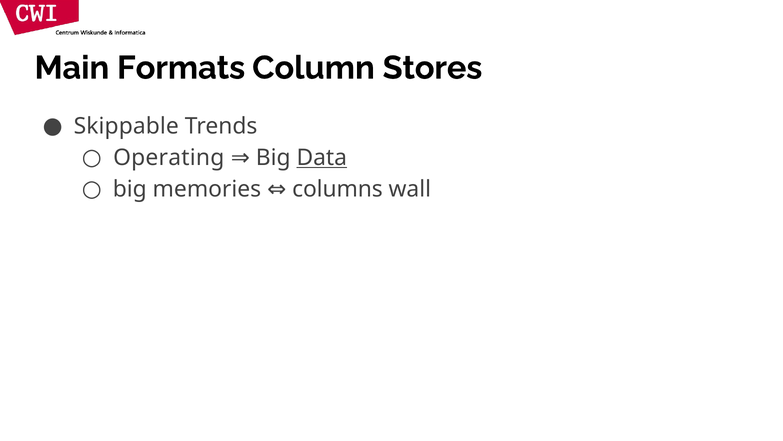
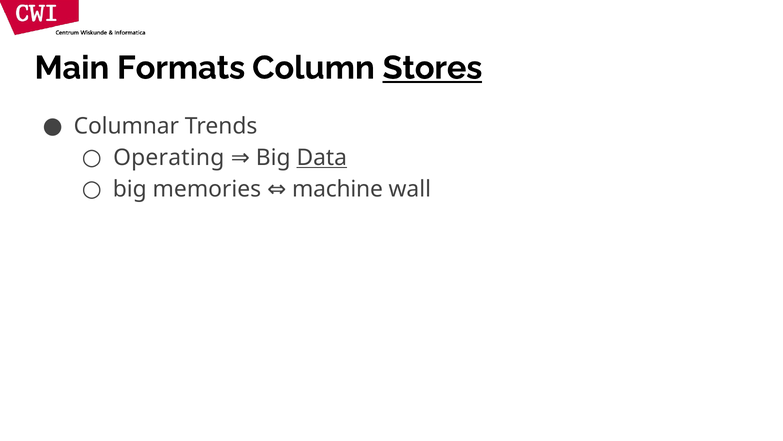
Stores underline: none -> present (432, 68)
Skippable: Skippable -> Columnar (126, 126)
columns: columns -> machine (337, 189)
